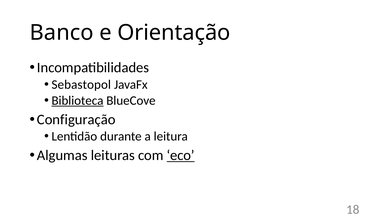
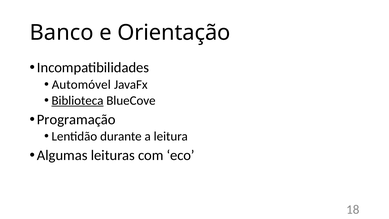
Sebastopol: Sebastopol -> Automóvel (81, 84)
Configuração: Configuração -> Programação (76, 119)
eco underline: present -> none (181, 155)
